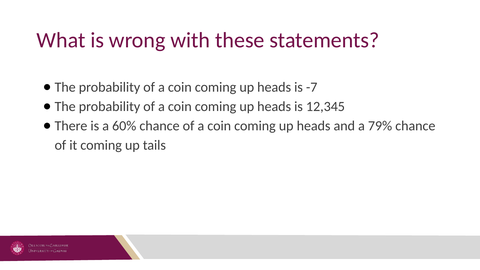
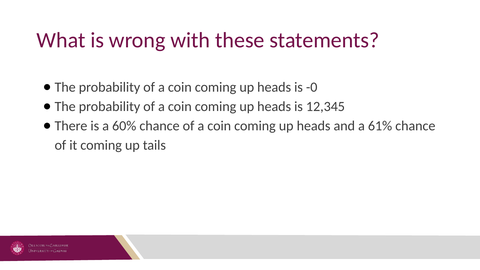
-7: -7 -> -0 (312, 87)
79%: 79% -> 61% (380, 126)
